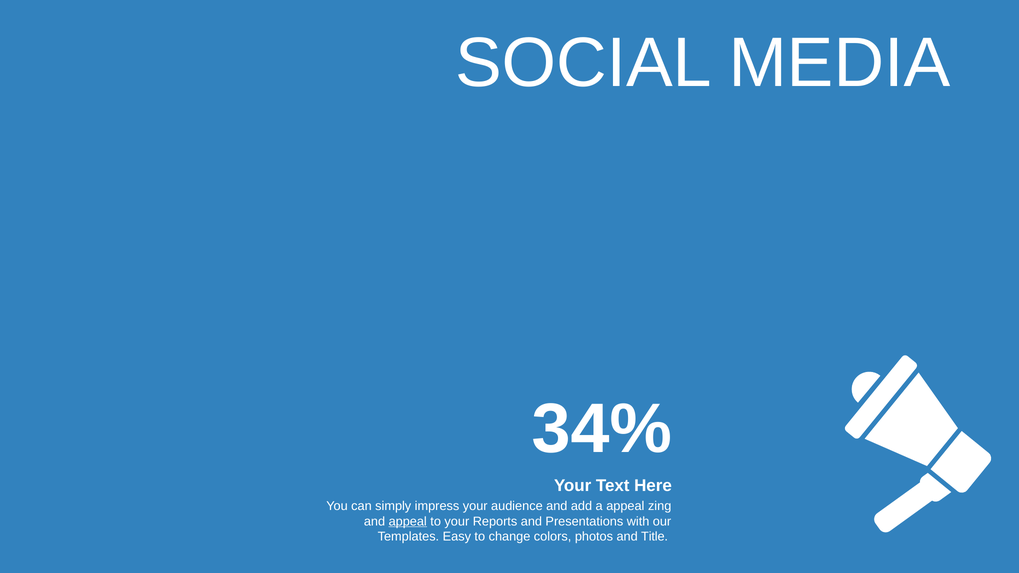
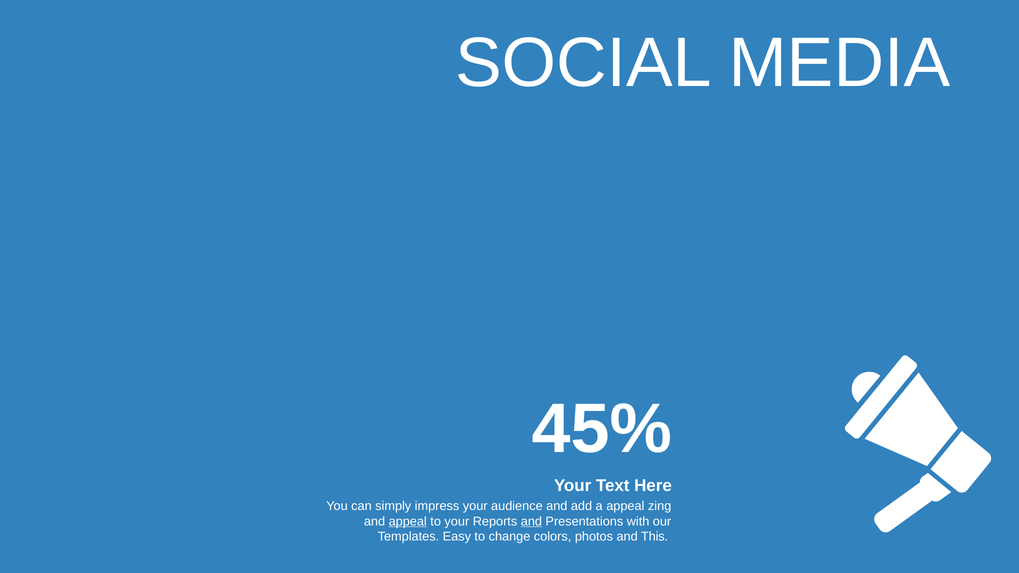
34%: 34% -> 45% (602, 430)
and underline: none -> present (531, 522)
Title: Title -> This (655, 537)
